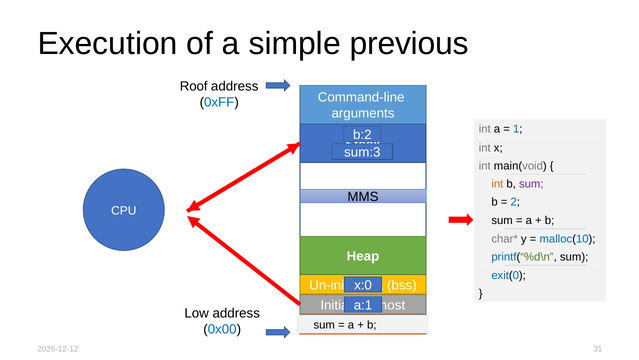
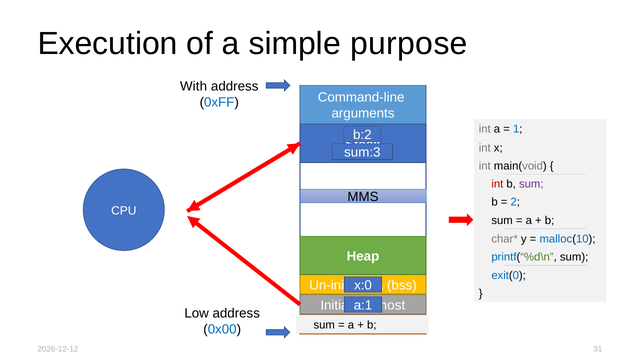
previous: previous -> purpose (409, 43)
Roof: Roof -> With (194, 86)
int colour: orange -> red (497, 184)
